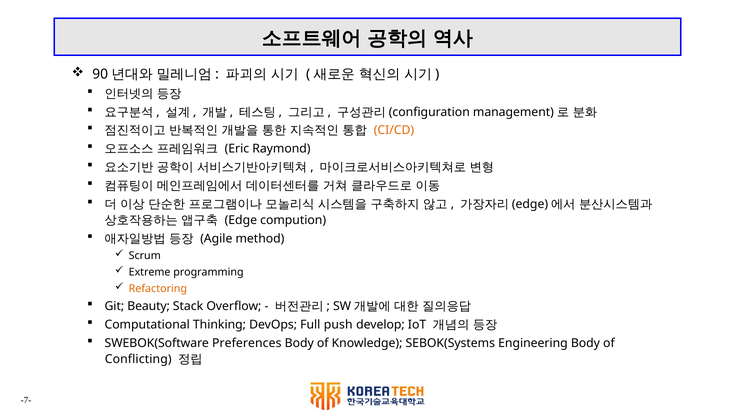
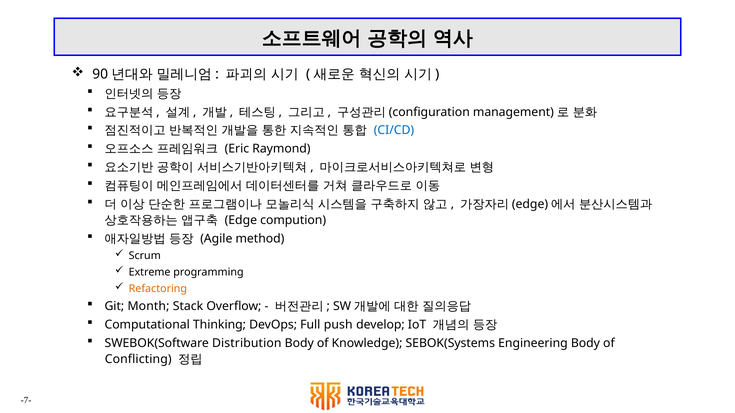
CI/CD colour: orange -> blue (394, 131)
Beauty: Beauty -> Month (148, 307)
Preferences: Preferences -> Distribution (247, 344)
